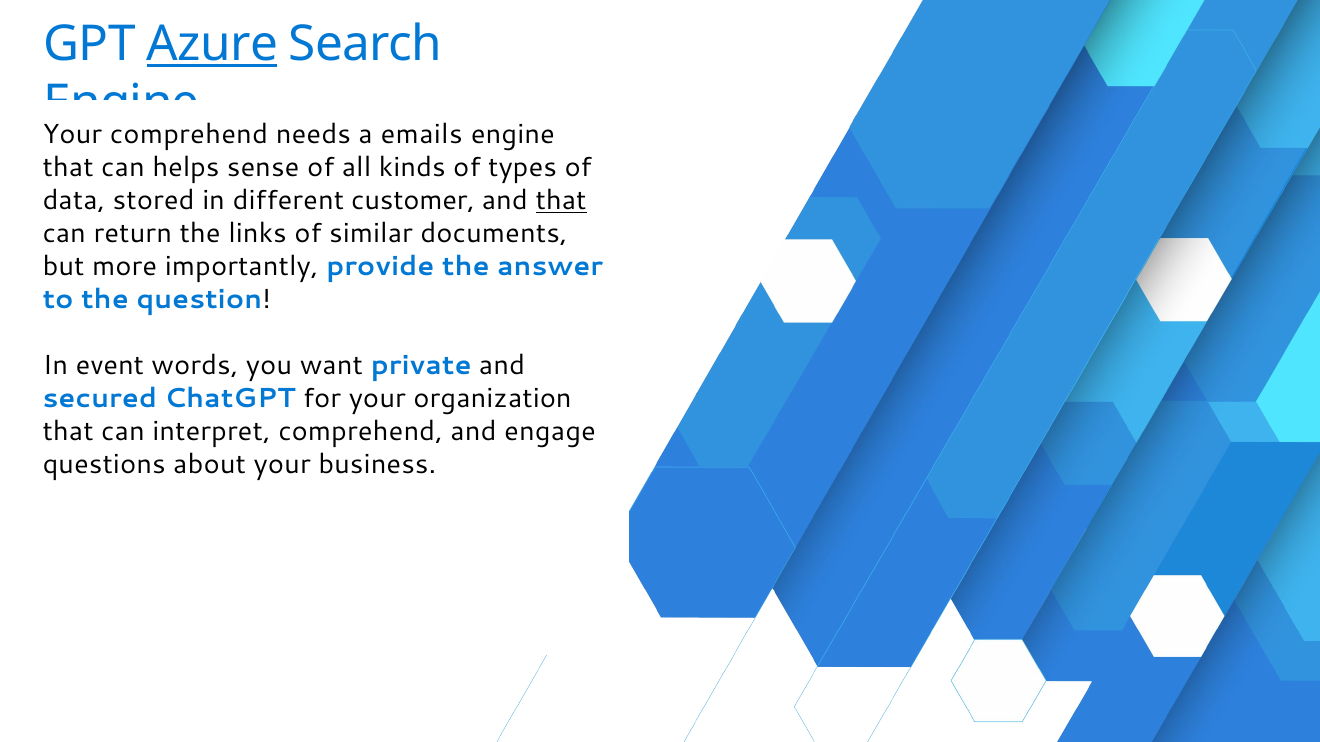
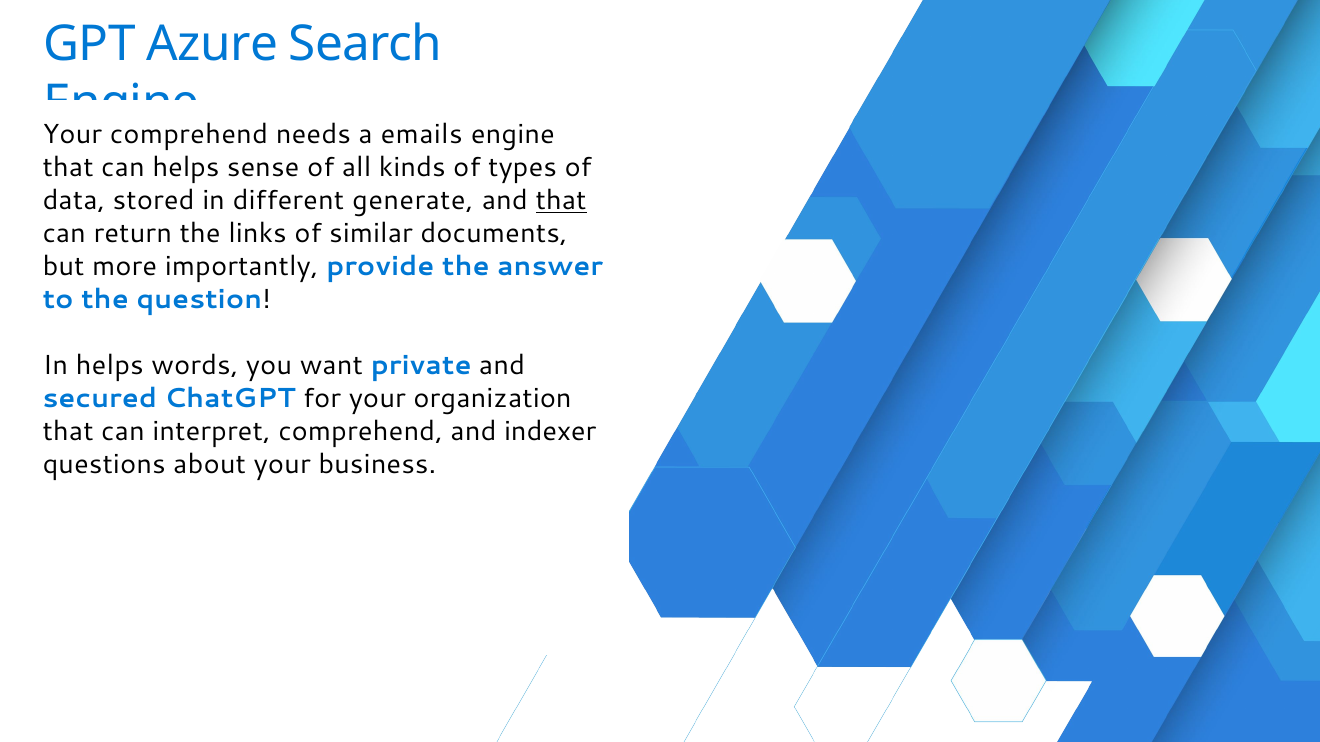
Azure underline: present -> none (212, 44)
customer: customer -> generate (413, 201)
In event: event -> helps (110, 366)
engage: engage -> indexer (550, 432)
